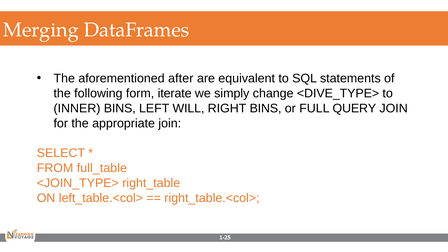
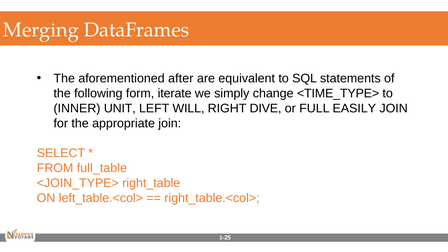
<DIVE_TYPE>: <DIVE_TYPE> -> <TIME_TYPE> (338, 93)
INNER BINS: BINS -> UNIT (120, 108)
RIGHT BINS: BINS -> DIVE (266, 108)
QUERY: QUERY -> EASILY (354, 108)
